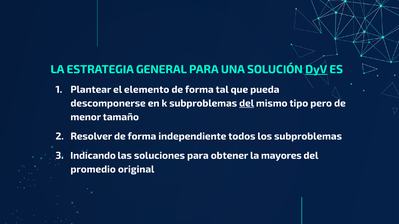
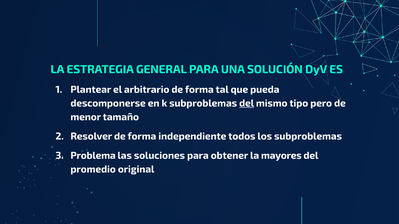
DyV underline: present -> none (316, 69)
elemento: elemento -> arbitrario (147, 90)
Indicando: Indicando -> Problema (93, 156)
